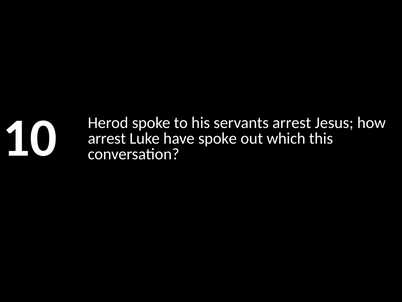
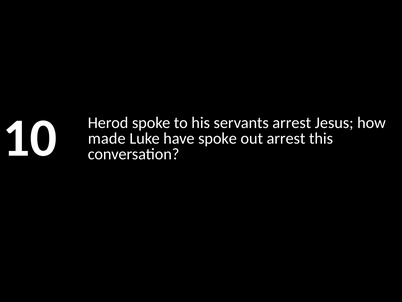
arrest: arrest -> made (107, 138)
out which: which -> arrest (286, 138)
